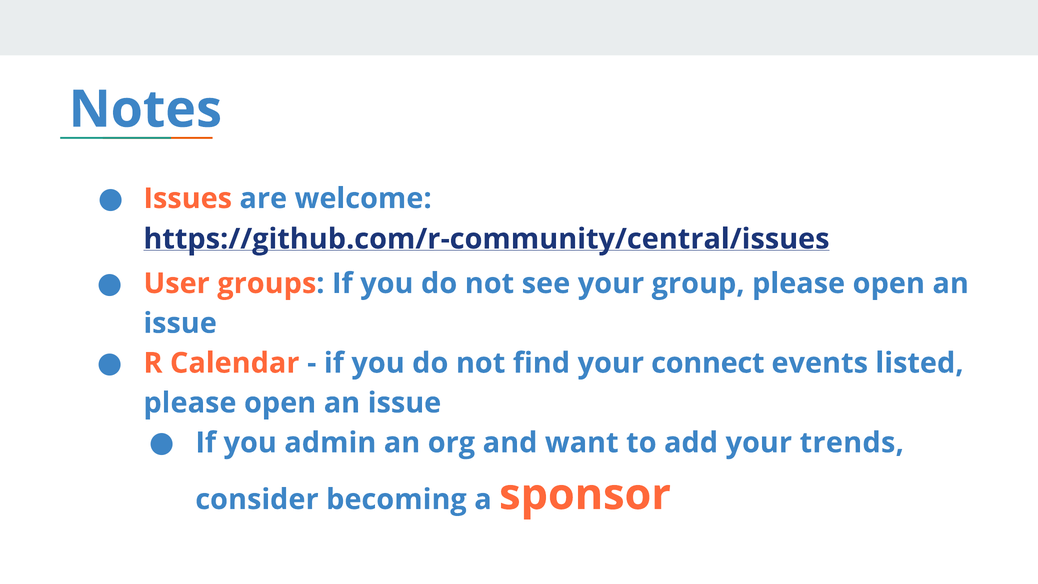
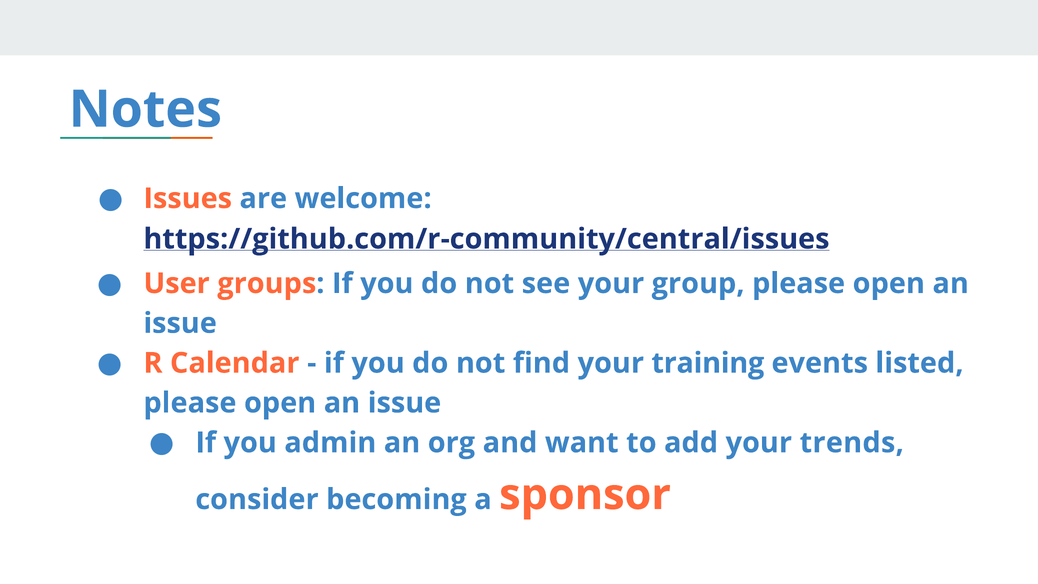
connect: connect -> training (708, 363)
